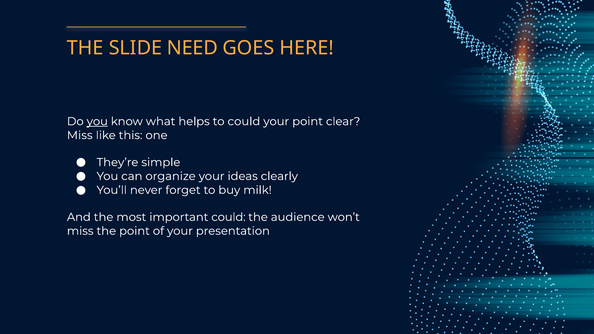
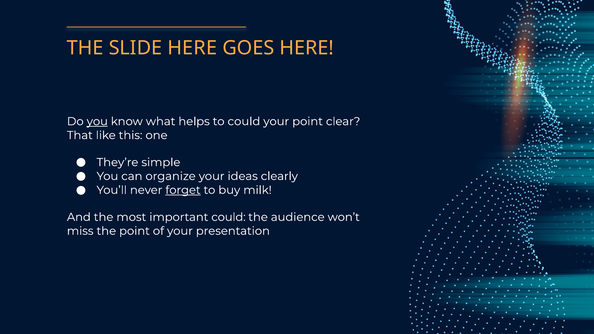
SLIDE NEED: NEED -> HERE (192, 48)
Miss: Miss -> That (80, 135)
forget underline: none -> present (183, 190)
